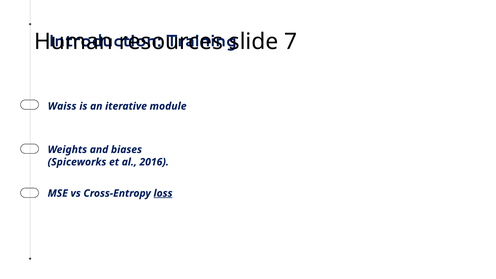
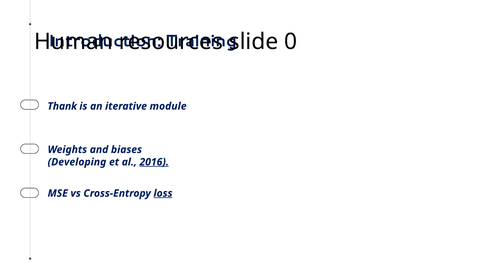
7: 7 -> 0 (291, 42)
Waiss: Waiss -> Thank (62, 106)
Spiceworks: Spiceworks -> Developing (77, 162)
2016 underline: none -> present (154, 162)
